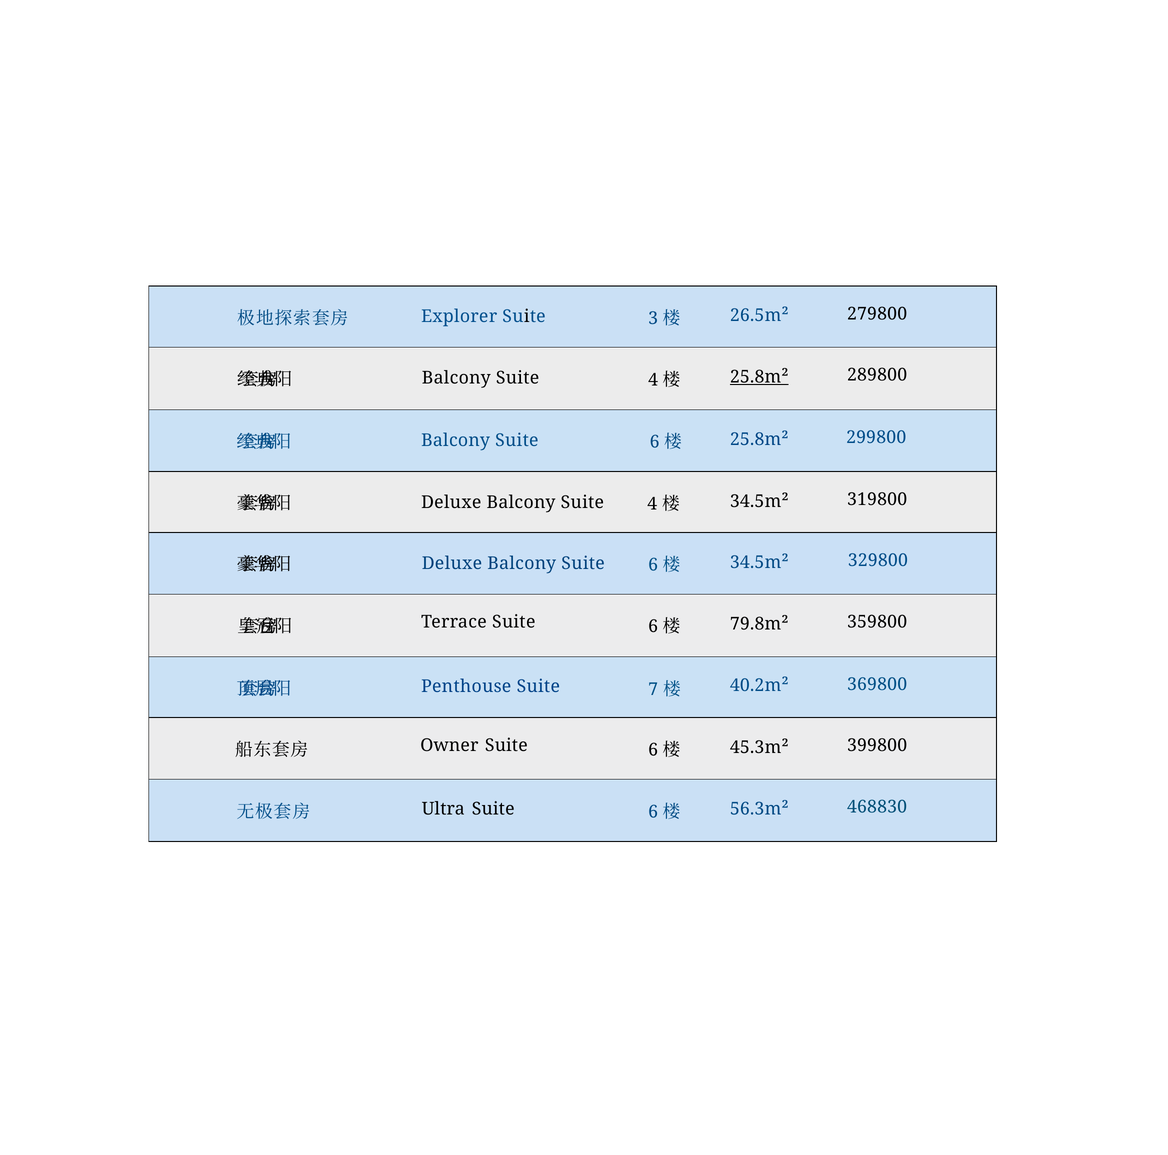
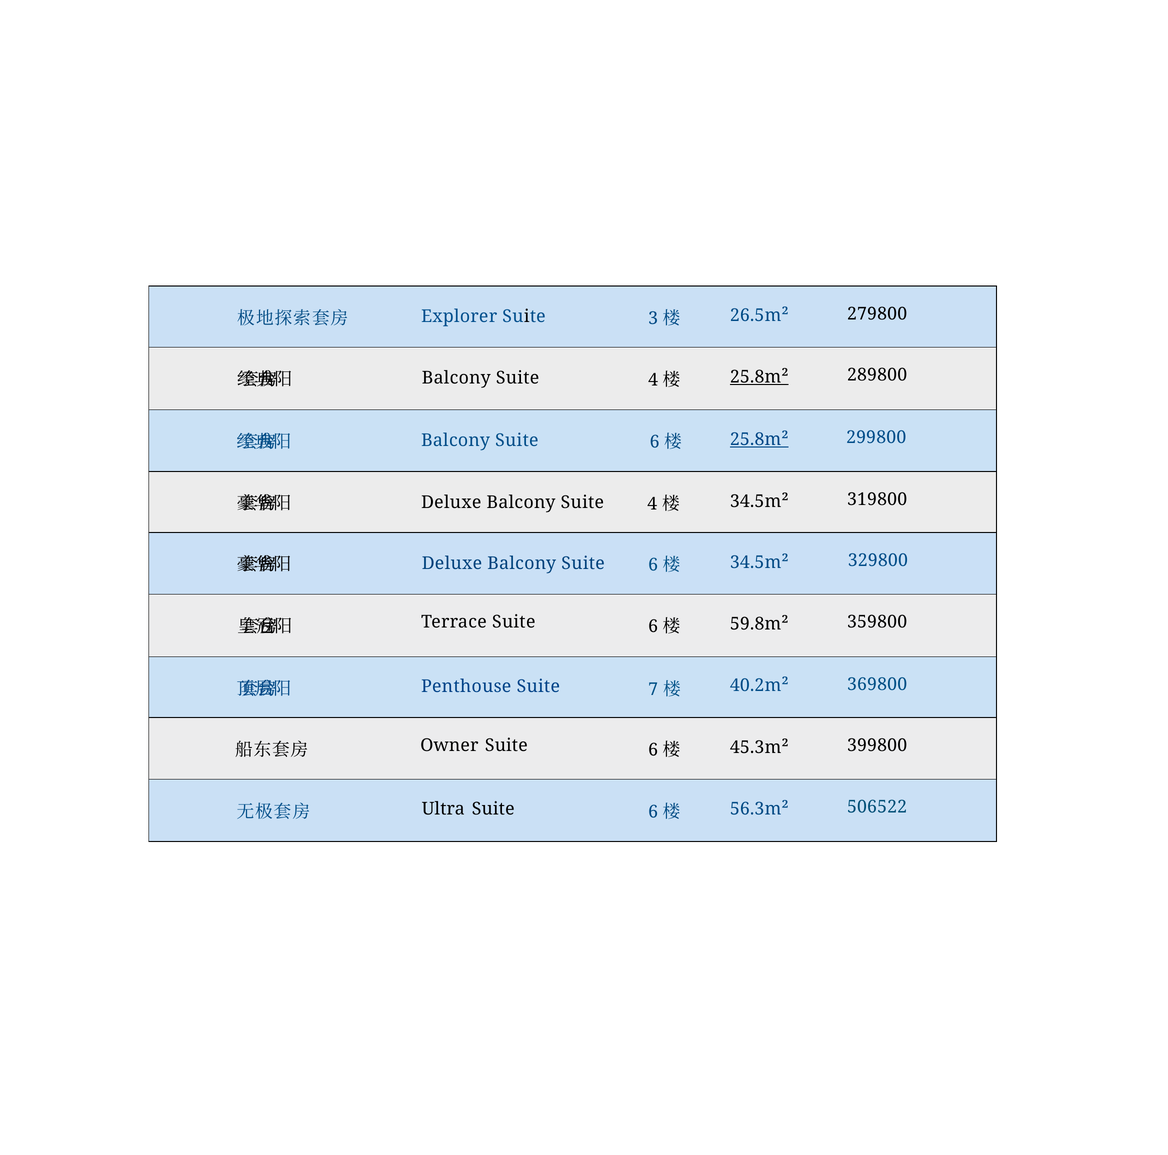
25.8m² underline: none -> present (759, 440)
79.8m²: 79.8m² -> 59.8m² (759, 624)
468830: 468830 -> 506522 (877, 807)
